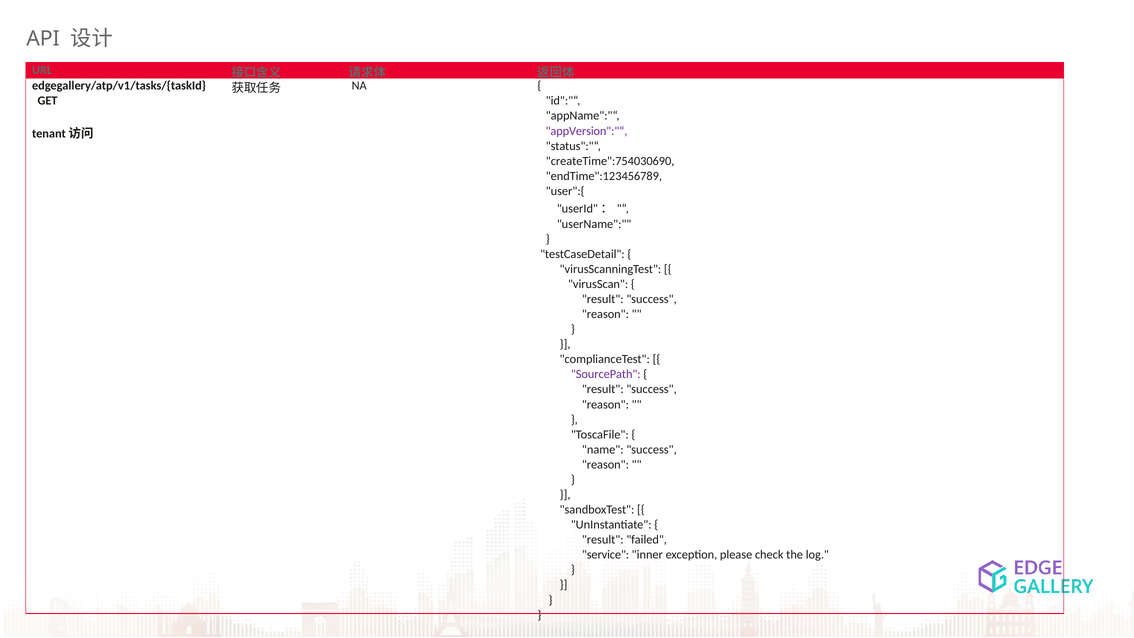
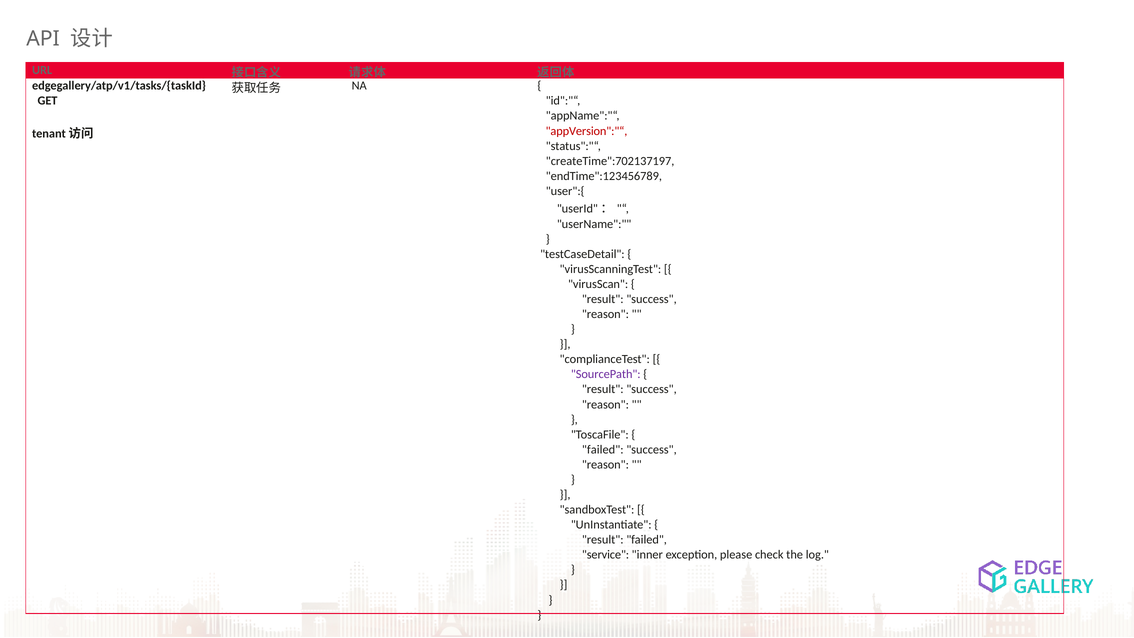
appVersion":"“ colour: purple -> red (587, 131)
createTime":754030690: createTime":754030690 -> createTime":702137197 (610, 161)
name: name -> failed (603, 449)
